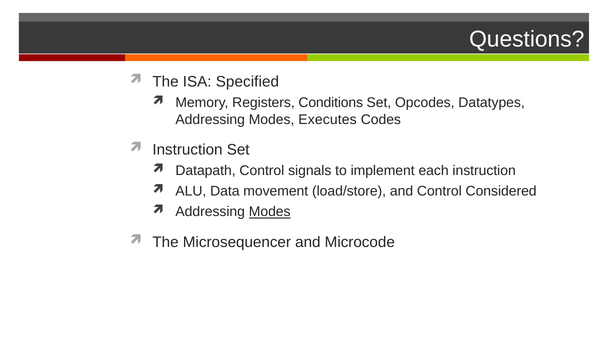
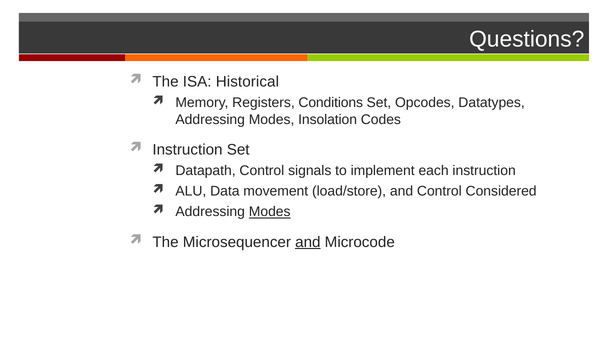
Specified: Specified -> Historical (247, 82)
Executes: Executes -> Insolation (328, 119)
and underline: none -> present (308, 242)
